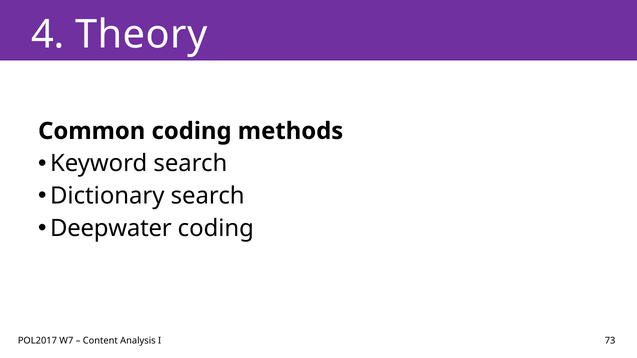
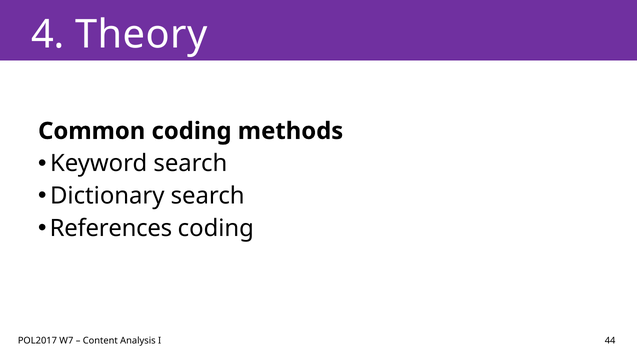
Deepwater: Deepwater -> References (111, 229)
73: 73 -> 44 (610, 341)
